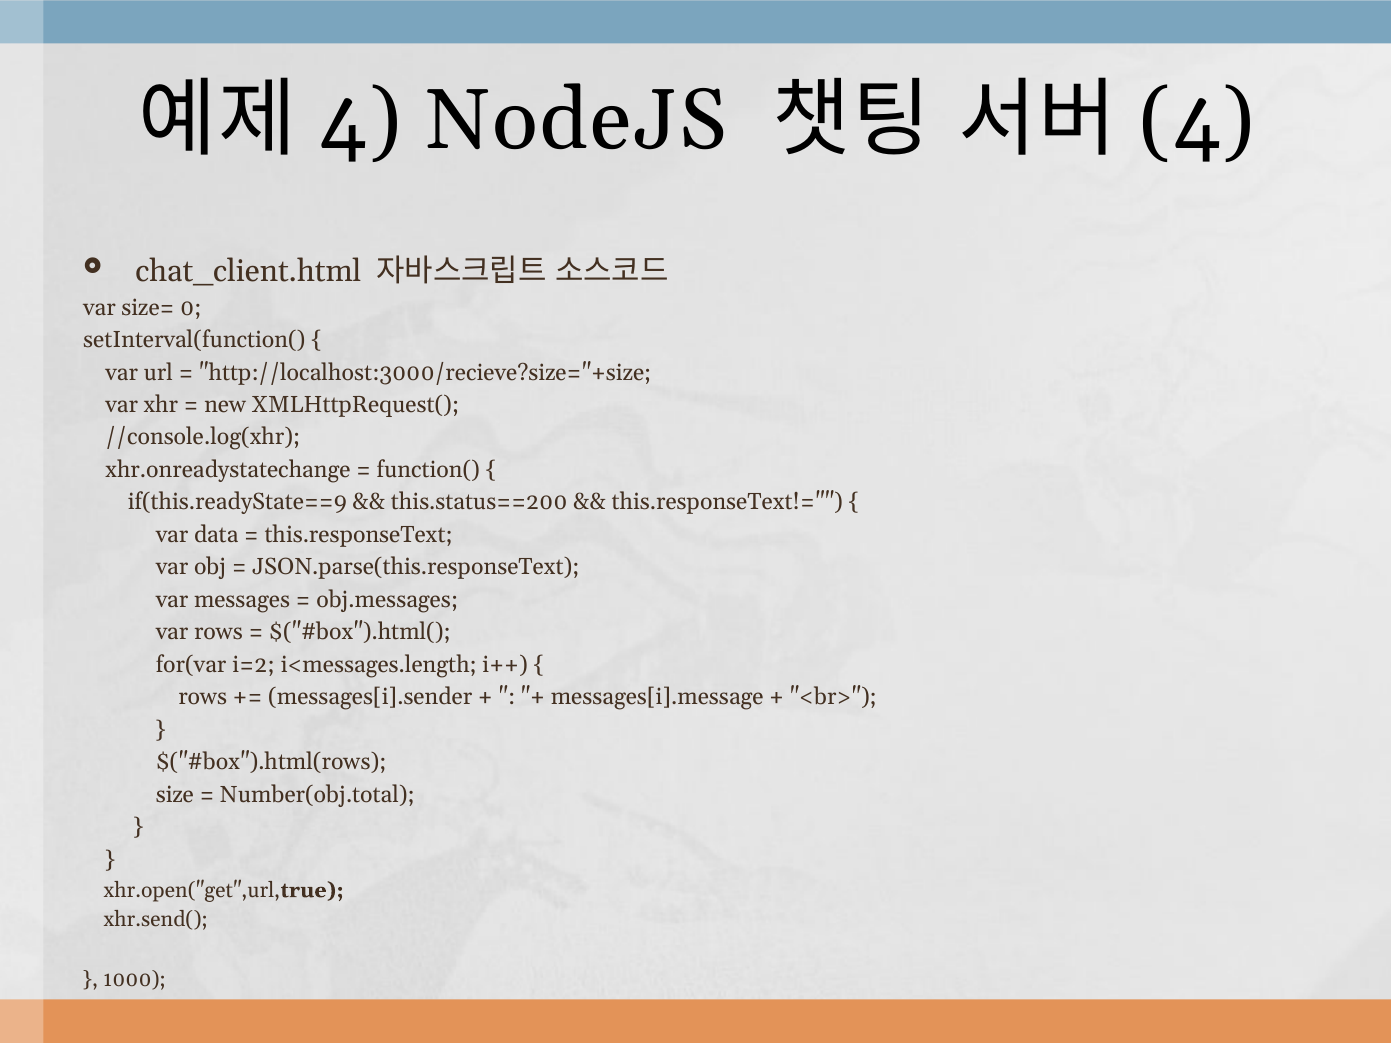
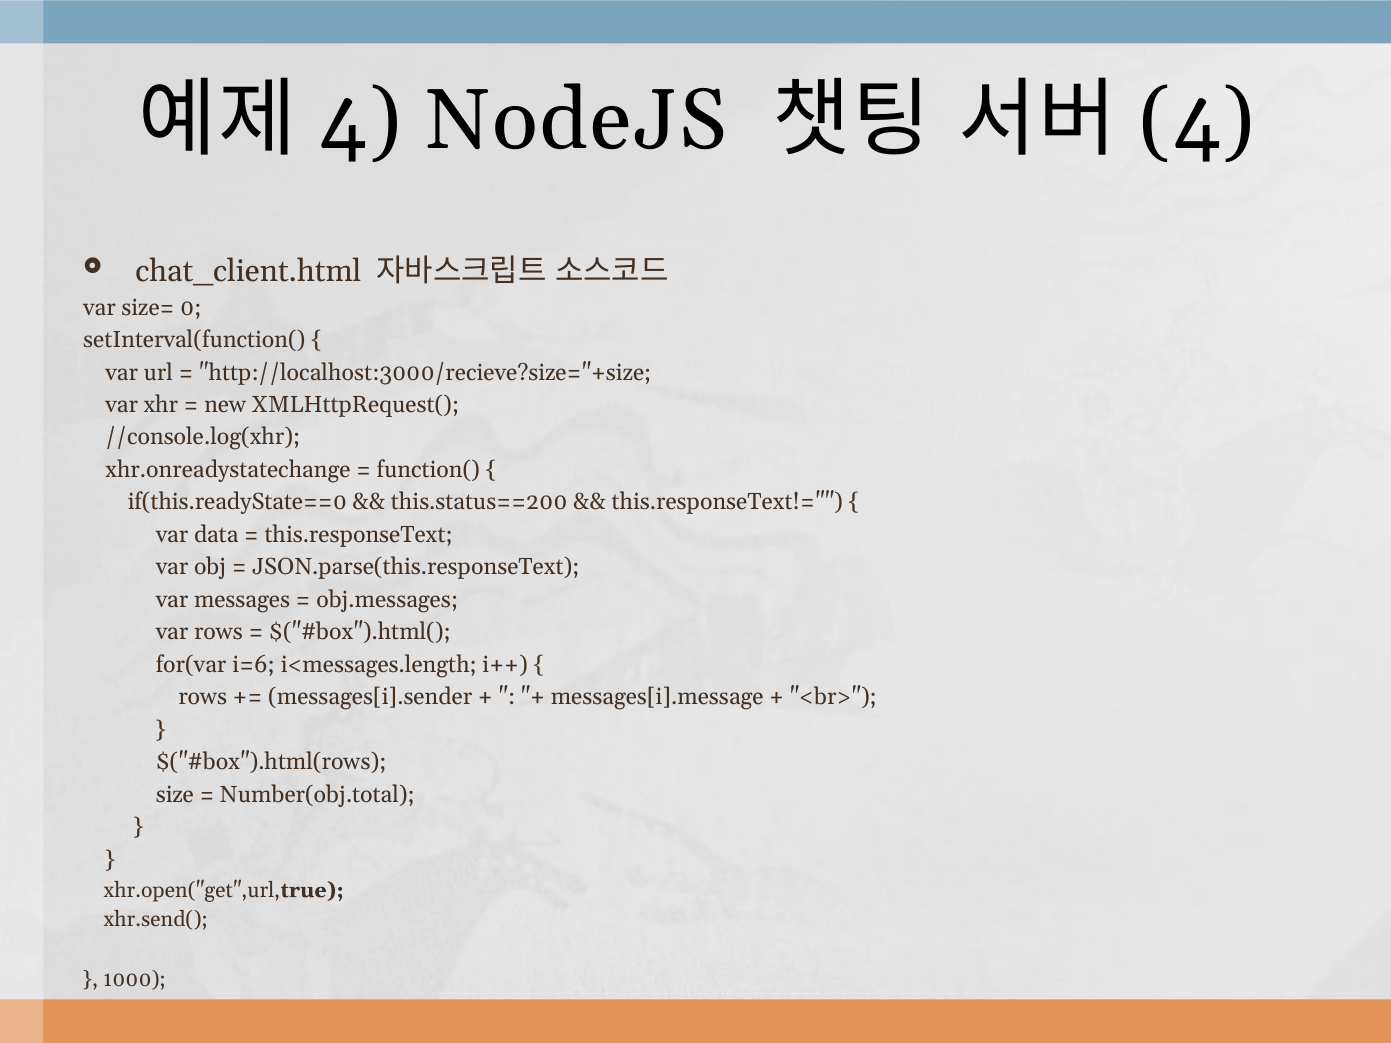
if(this.readyState==9: if(this.readyState==9 -> if(this.readyState==0 (237, 502)
i=2: i=2 -> i=6 (254, 665)
